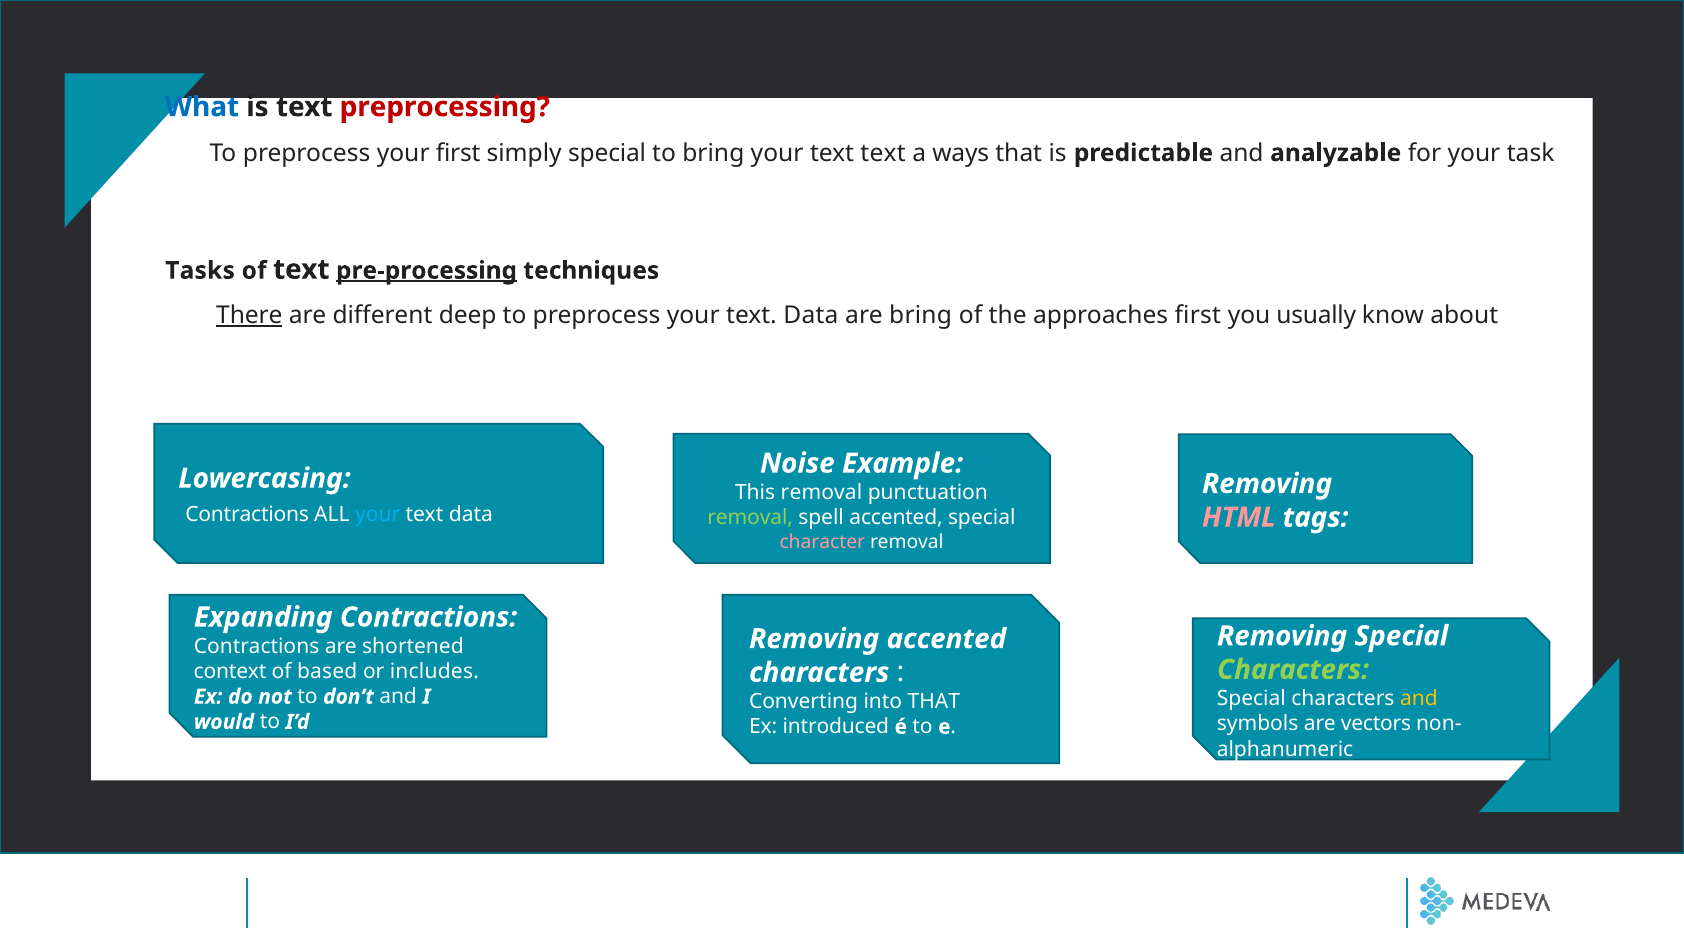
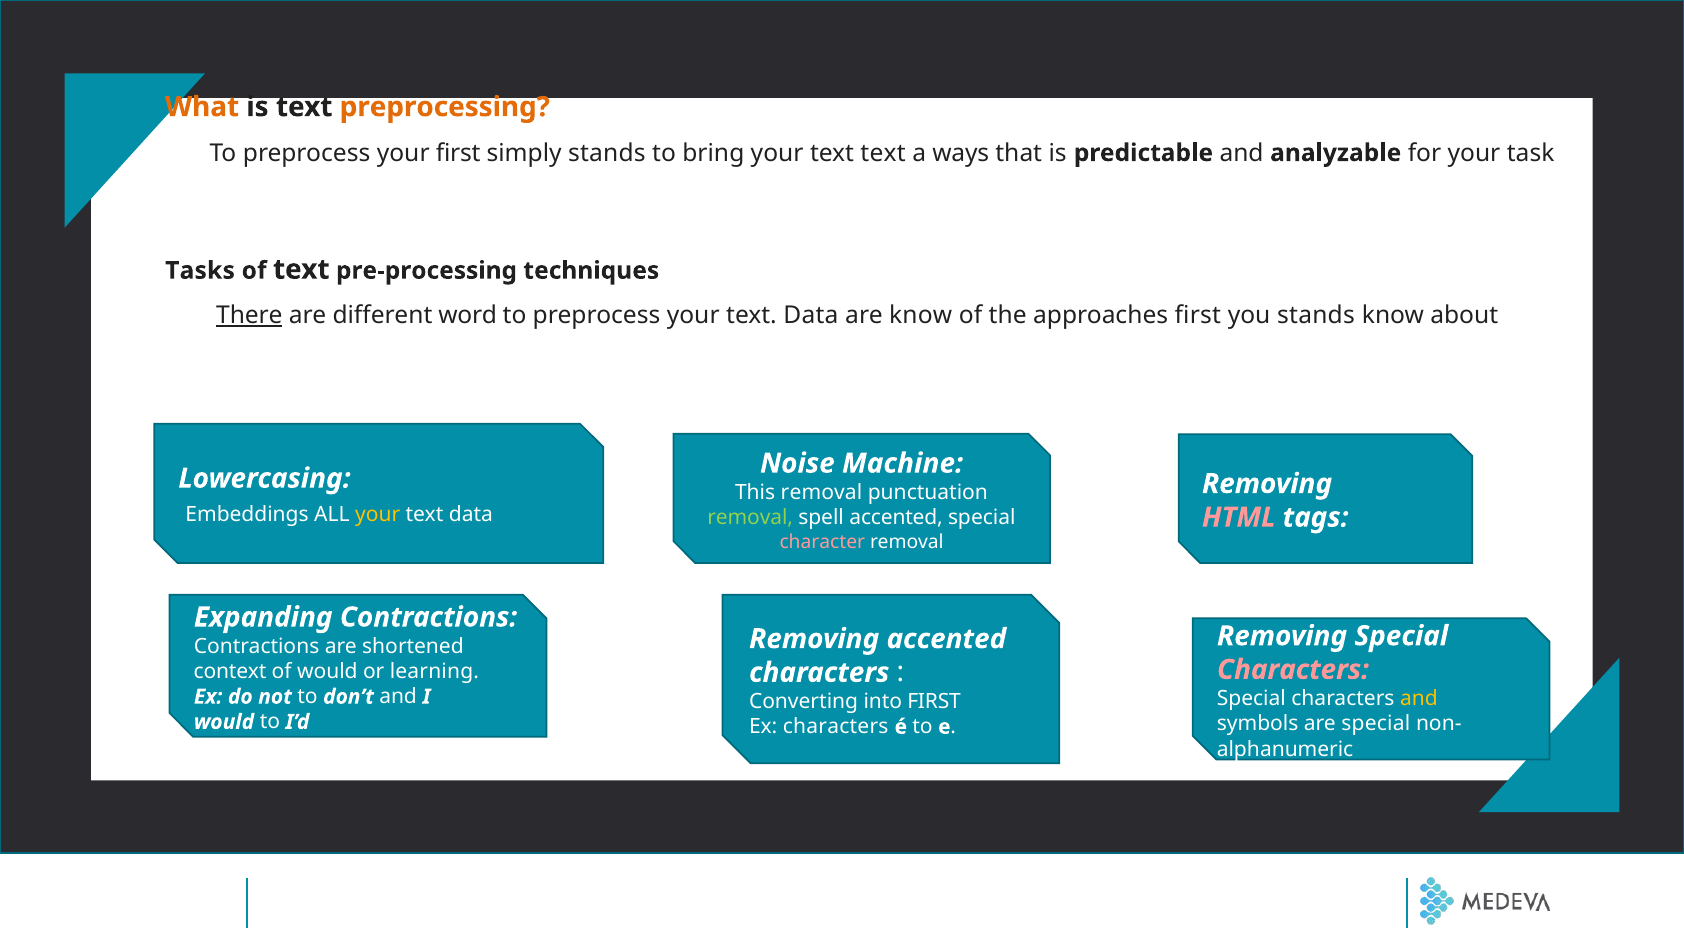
What colour: blue -> orange (202, 107)
preprocessing colour: red -> orange (445, 107)
simply special: special -> stands (607, 153)
pre-processing underline: present -> none (427, 271)
deep: deep -> word (468, 316)
are bring: bring -> know (921, 316)
you usually: usually -> stands (1316, 316)
Example: Example -> Machine (903, 464)
Contractions: Contractions -> Embeddings (247, 515)
your colour: light blue -> yellow (378, 515)
Characters colour: light green -> pink (1293, 670)
of based: based -> would (327, 672)
includes: includes -> learning (434, 672)
into THAT: THAT -> FIRST (934, 702)
are vectors: vectors -> special (1376, 724)
Ex introduced: introduced -> characters (836, 727)
